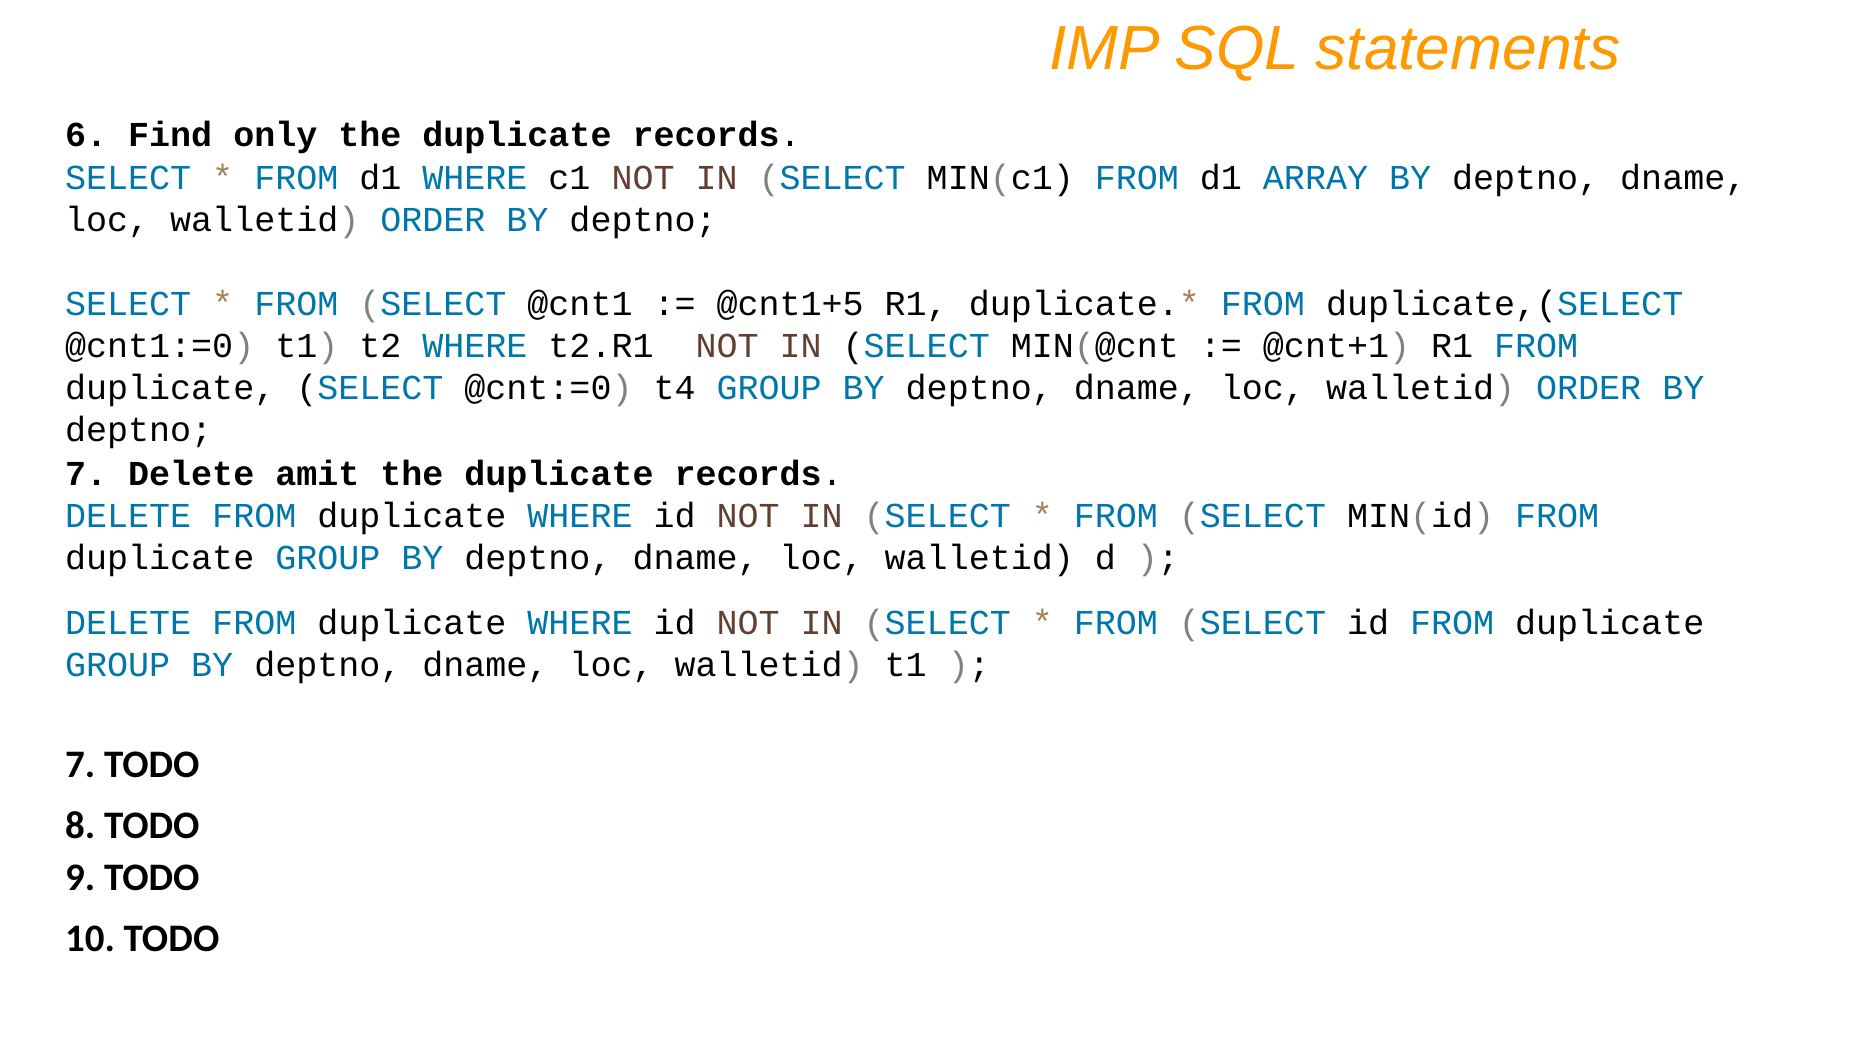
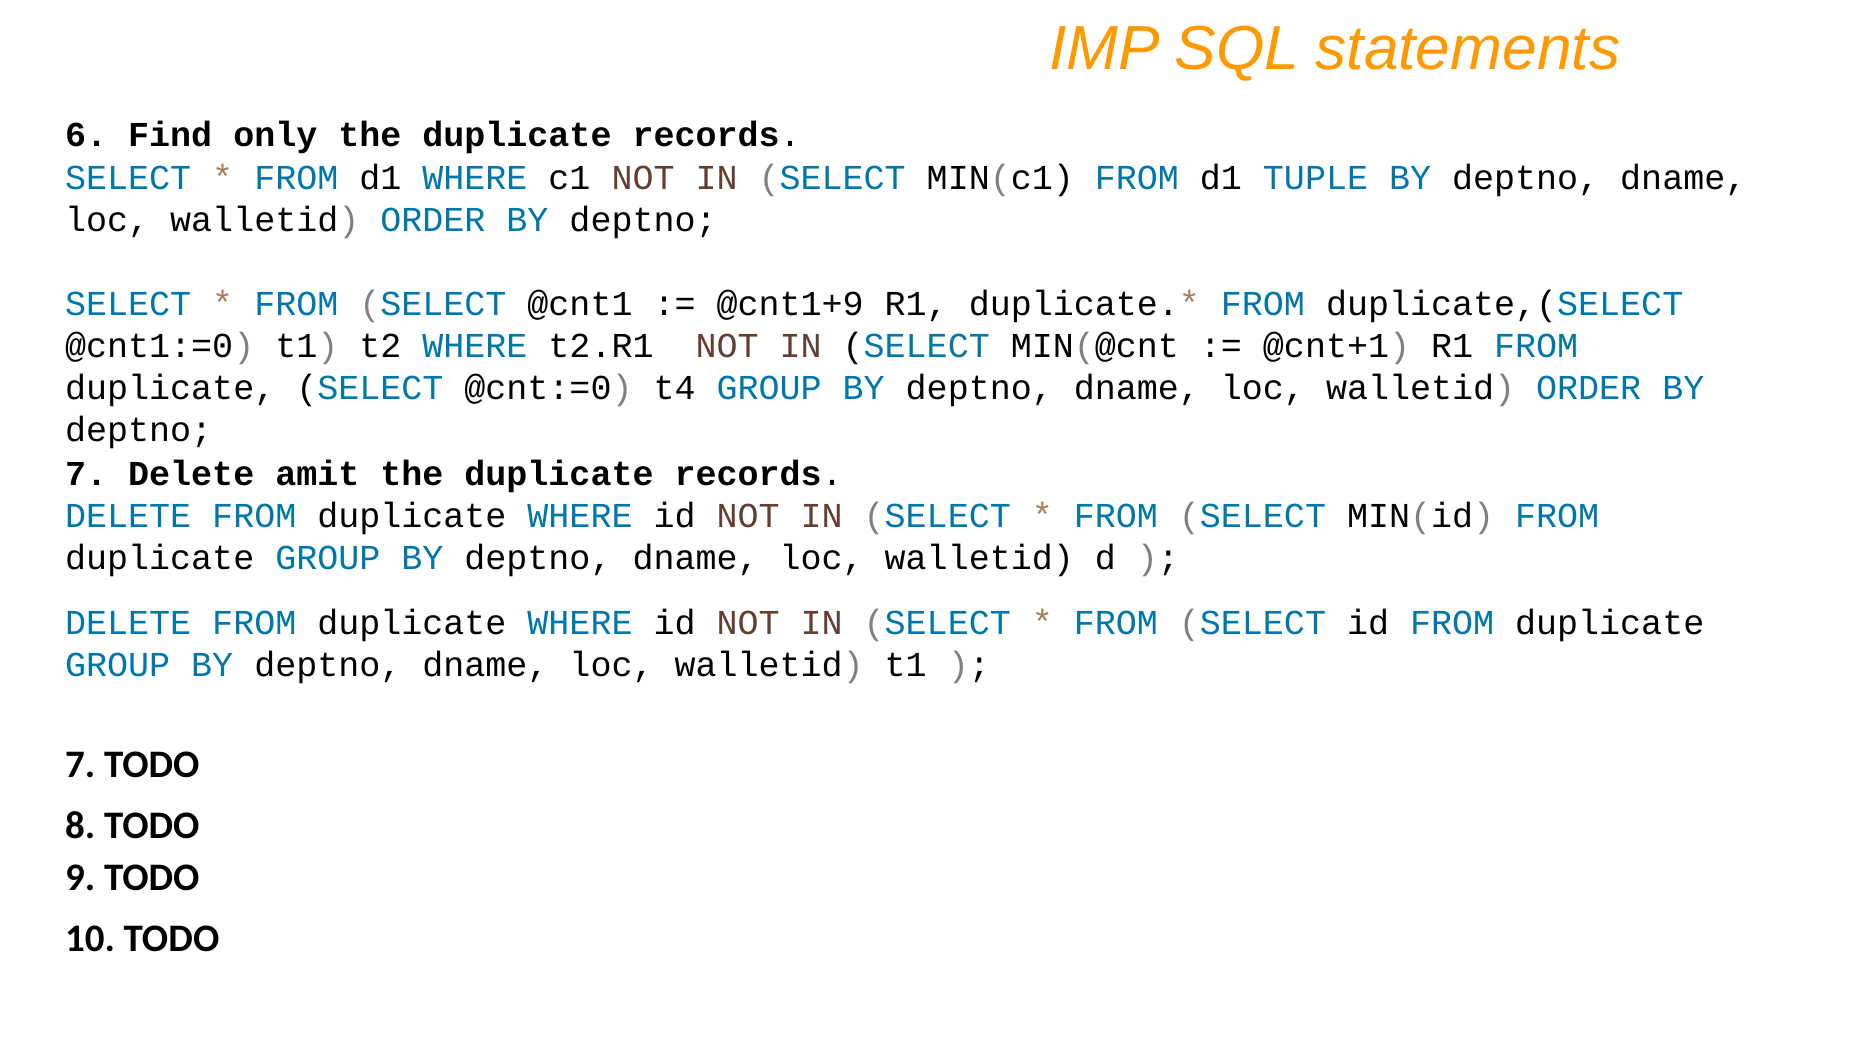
ARRAY: ARRAY -> TUPLE (1316, 177)
@cnt1+5: @cnt1+5 -> @cnt1+9 (790, 303)
